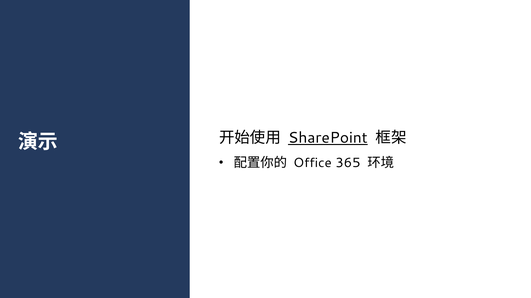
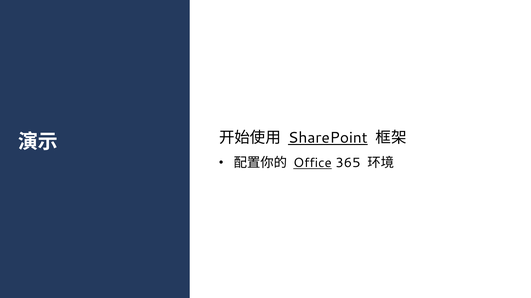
Office underline: none -> present (312, 163)
